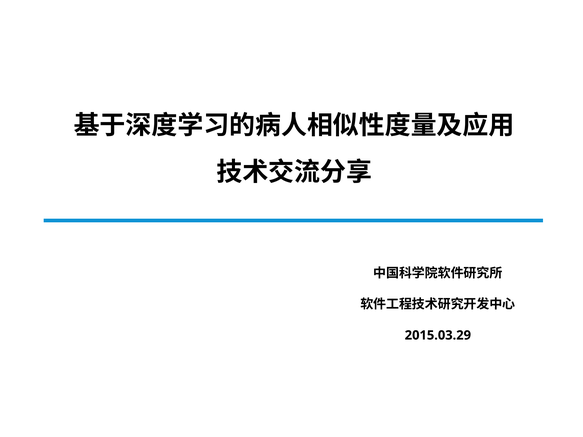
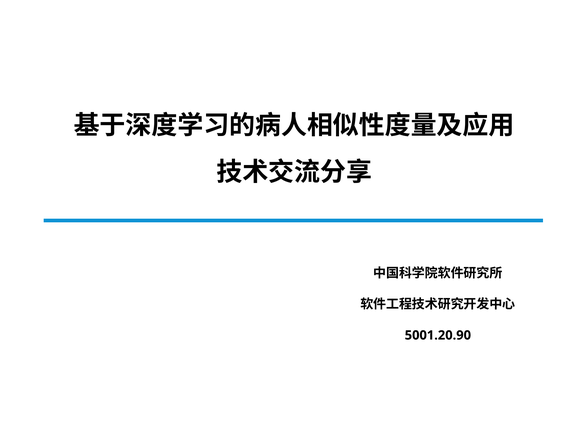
2015.03.29: 2015.03.29 -> 5001.20.90 (438, 335)
